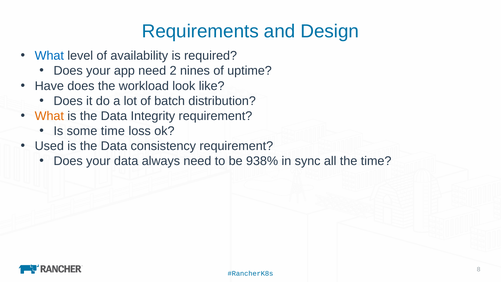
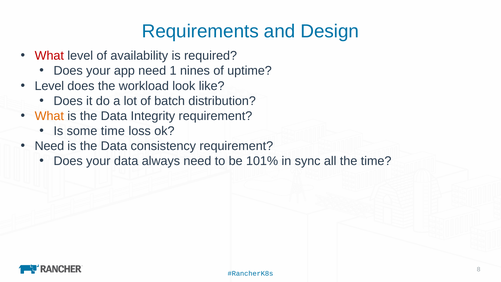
What colour: blue -> red (49, 56)
2: 2 -> 1 (173, 71)
Have: Have -> Level (49, 86)
Used: Used -> Need (49, 146)
938%: 938% -> 101% (262, 161)
